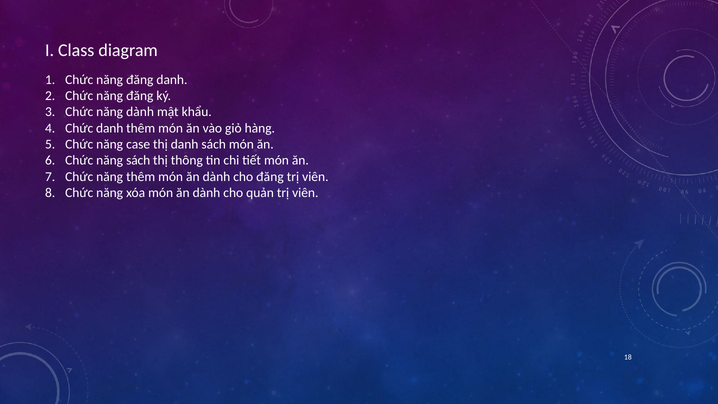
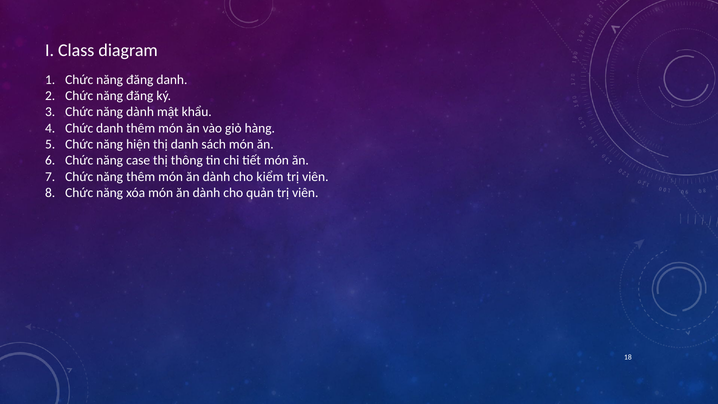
case: case -> hiện (138, 144)
năng sách: sách -> case (138, 160)
cho đăng: đăng -> kiểm (270, 177)
